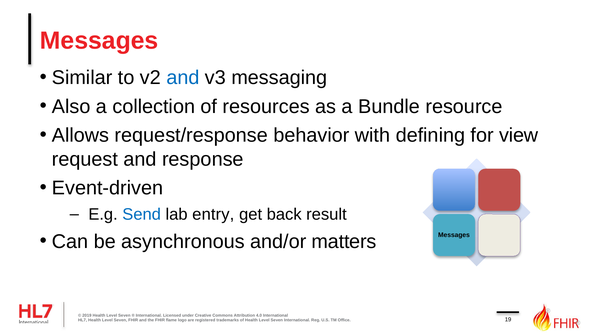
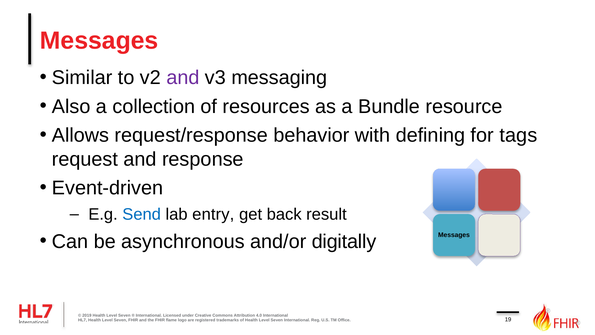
and colour: blue -> purple (183, 78)
view: view -> tags (518, 135)
matters: matters -> digitally (344, 241)
